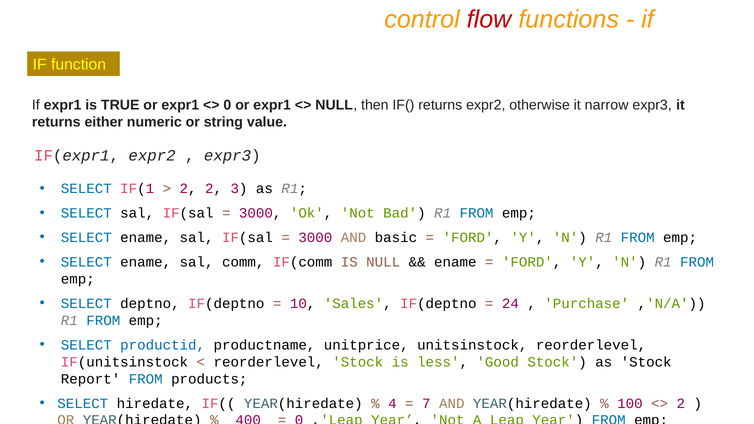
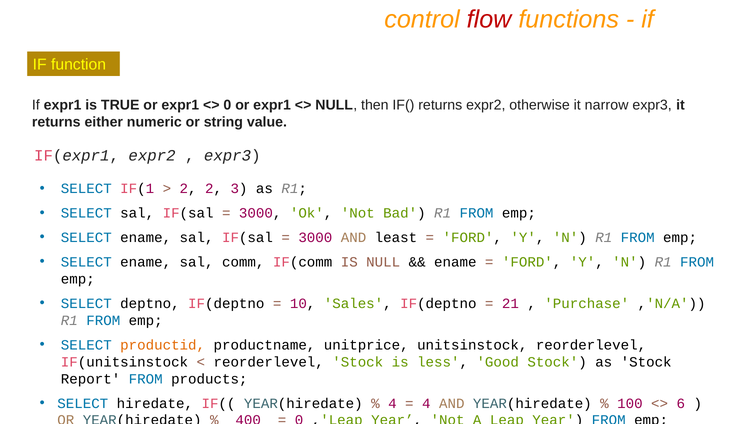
basic: basic -> least (396, 238)
24: 24 -> 21 (510, 304)
productid colour: blue -> orange (163, 345)
7: 7 -> 4 (426, 403)
2: 2 -> 6 (681, 403)
